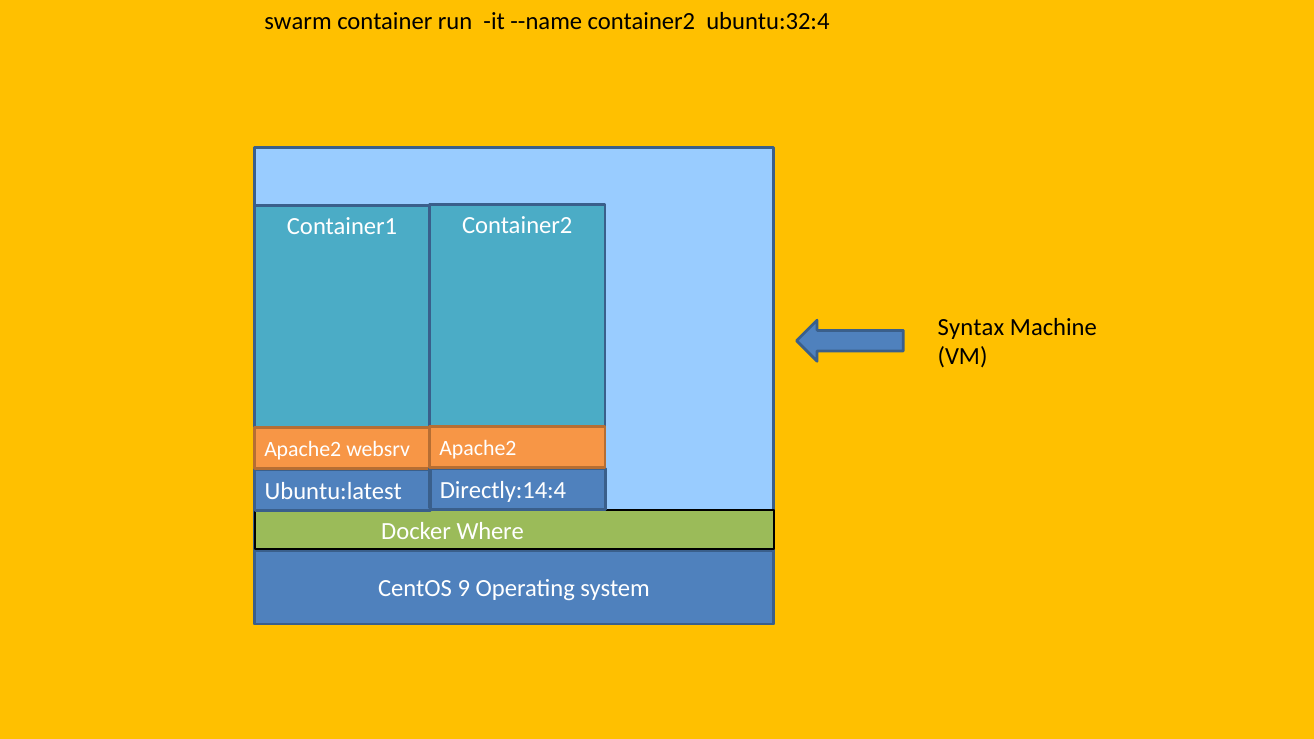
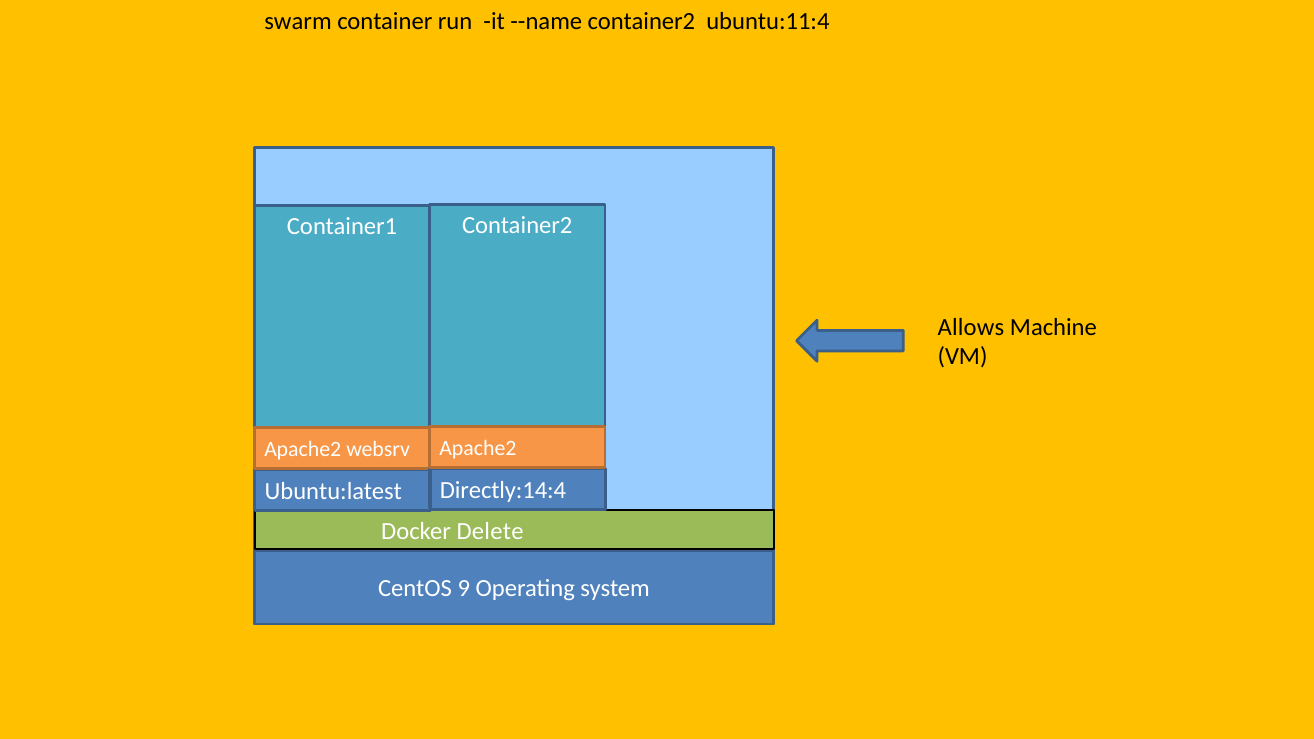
ubuntu:32:4: ubuntu:32:4 -> ubuntu:11:4 (768, 22)
Syntax: Syntax -> Allows (971, 327)
Where: Where -> Delete (490, 531)
